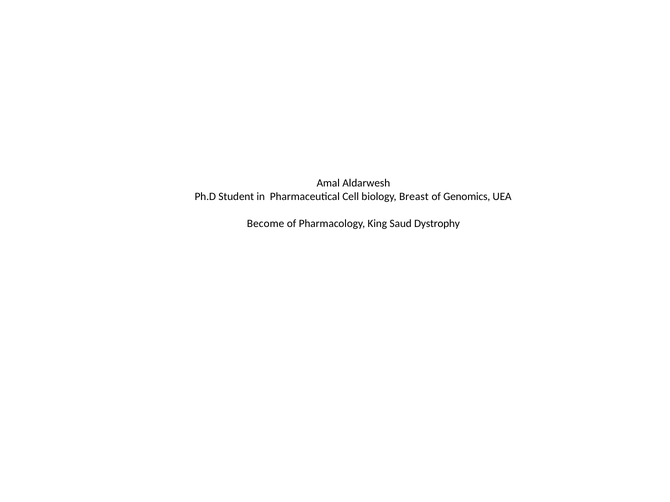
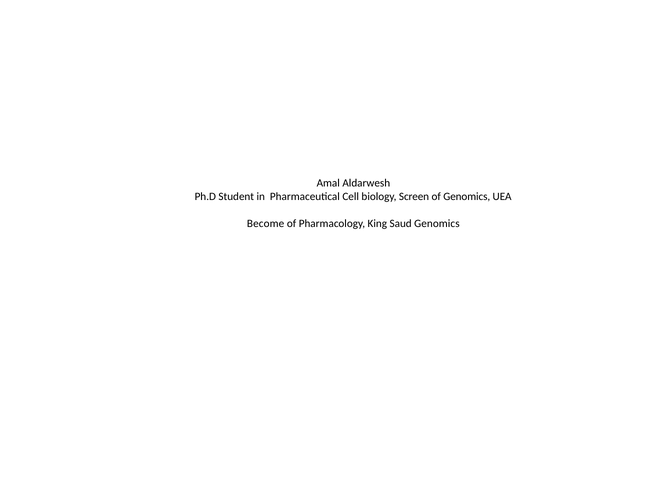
Breast: Breast -> Screen (414, 197)
Saud Dystrophy: Dystrophy -> Genomics (437, 224)
